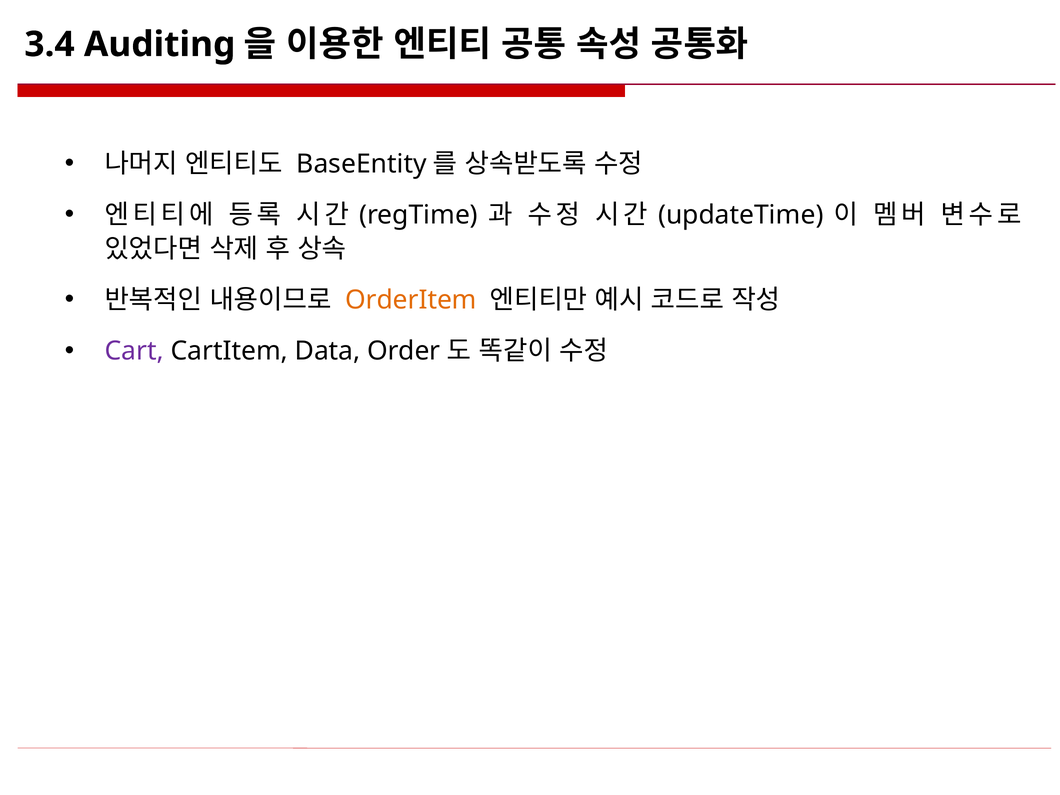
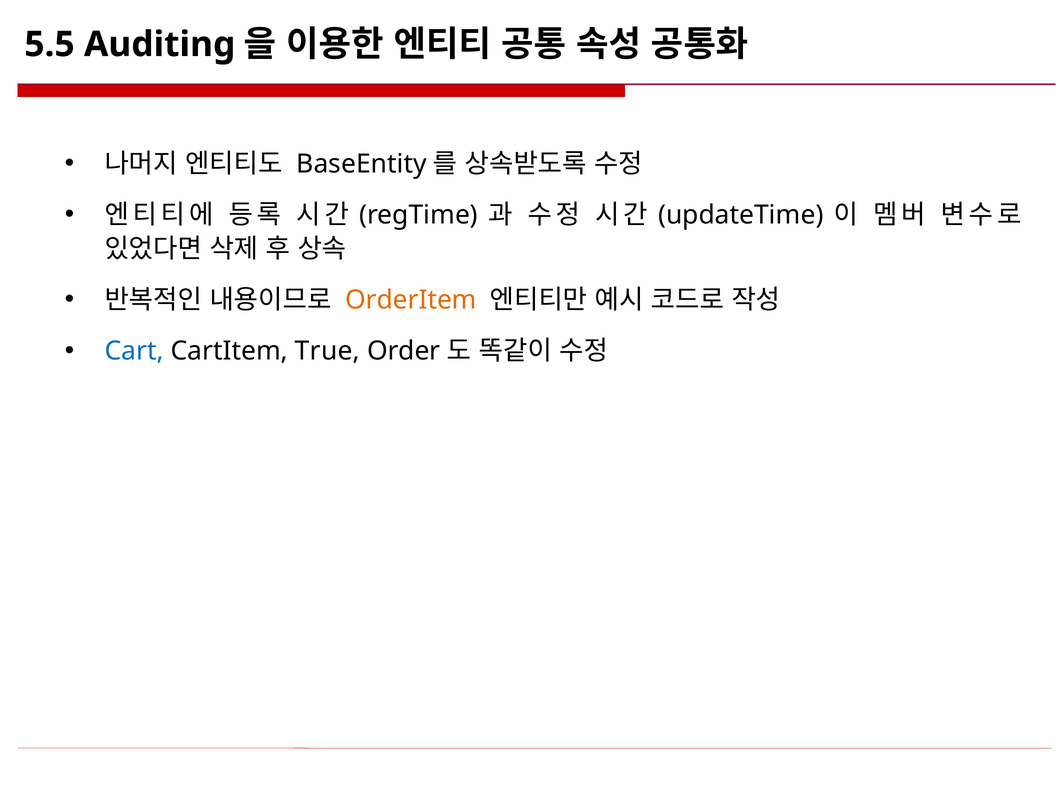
3.4: 3.4 -> 5.5 (50, 44)
Cart colour: purple -> blue (134, 351)
Data: Data -> True (327, 351)
